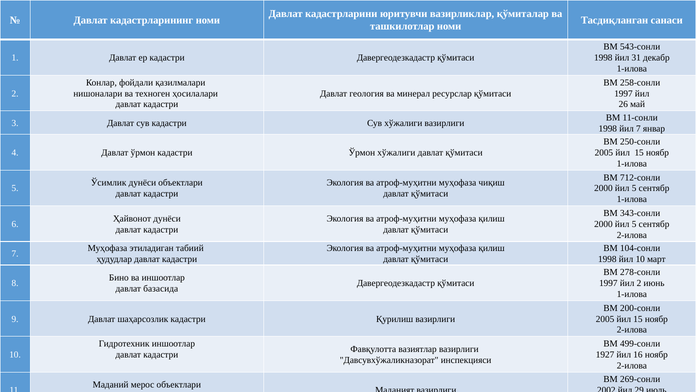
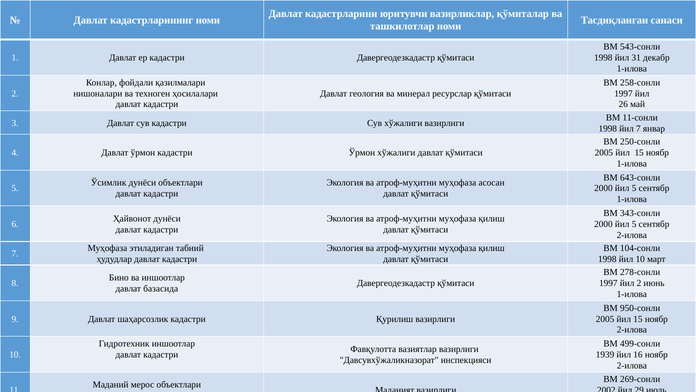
712-сонли: 712-сонли -> 643-сонли (640, 177)
чиқиш: чиқиш -> асосан (492, 183)
200-сонли: 200-сонли -> 950-сонли (640, 308)
1927: 1927 -> 1939 (605, 354)
